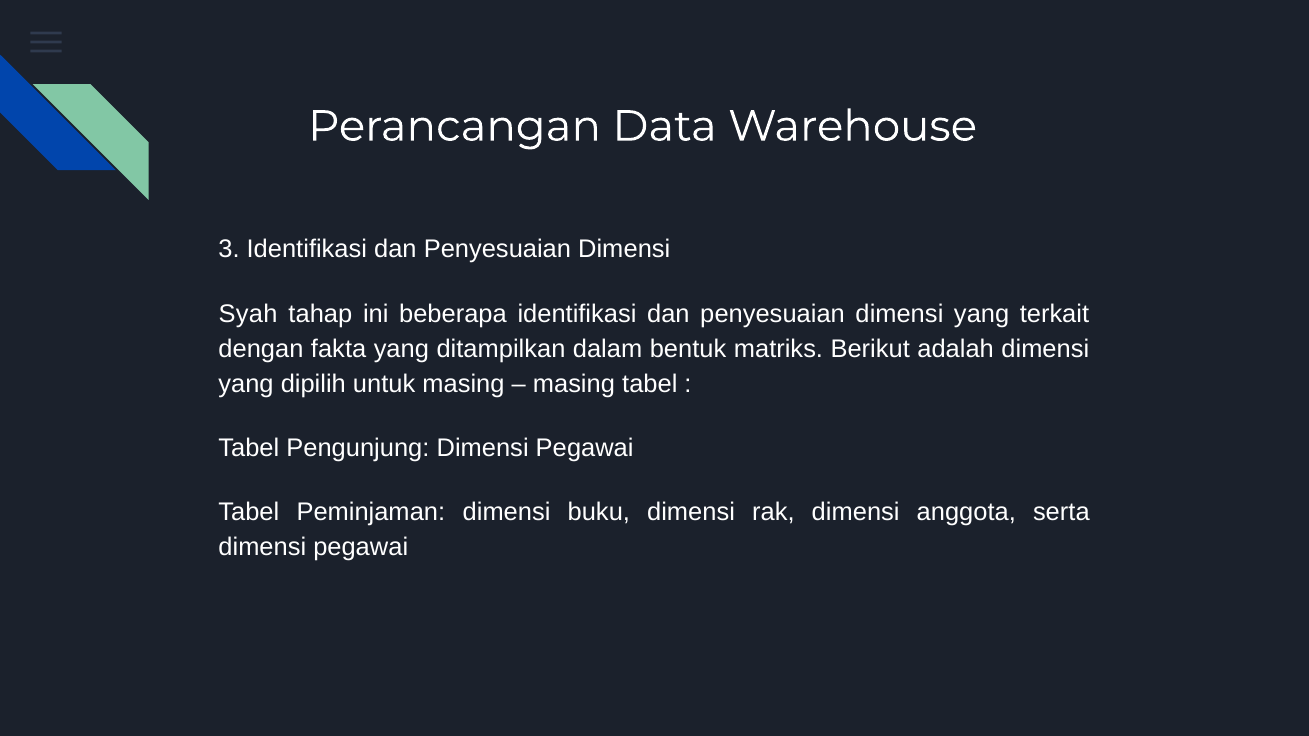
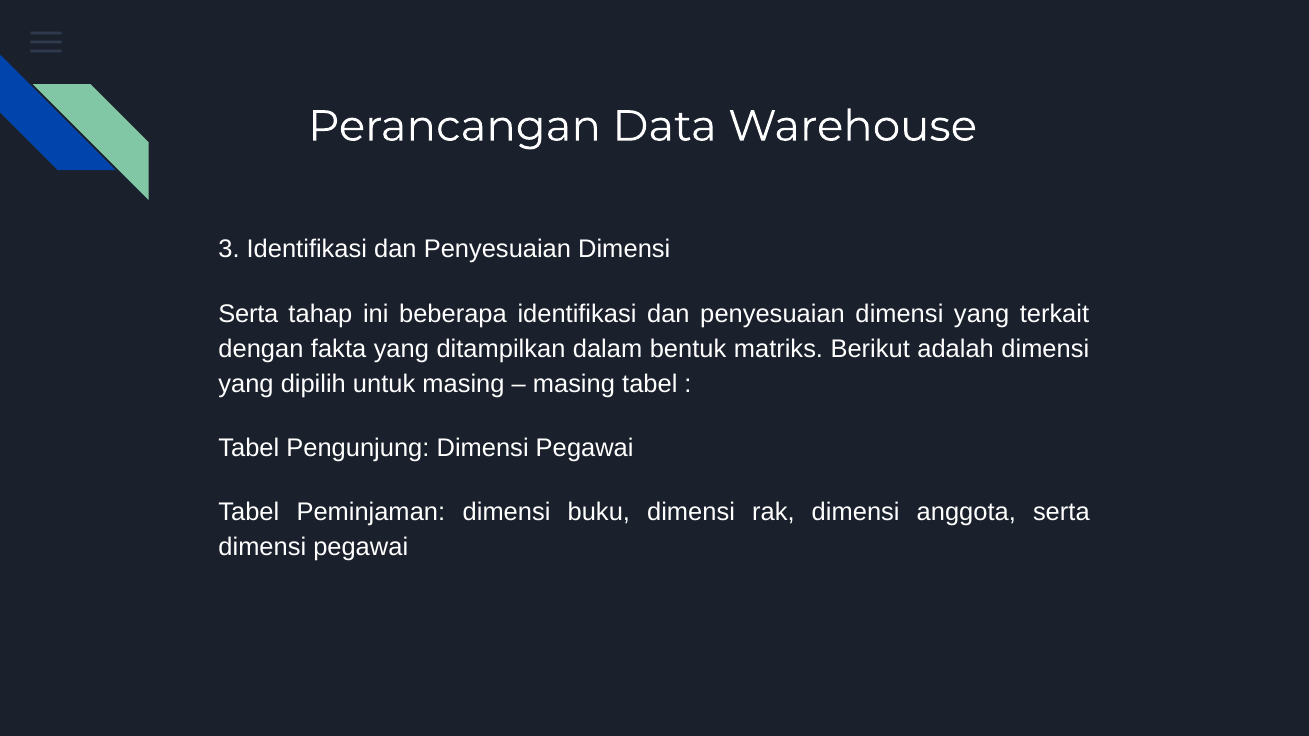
Syah: Syah -> Serta (248, 314)
